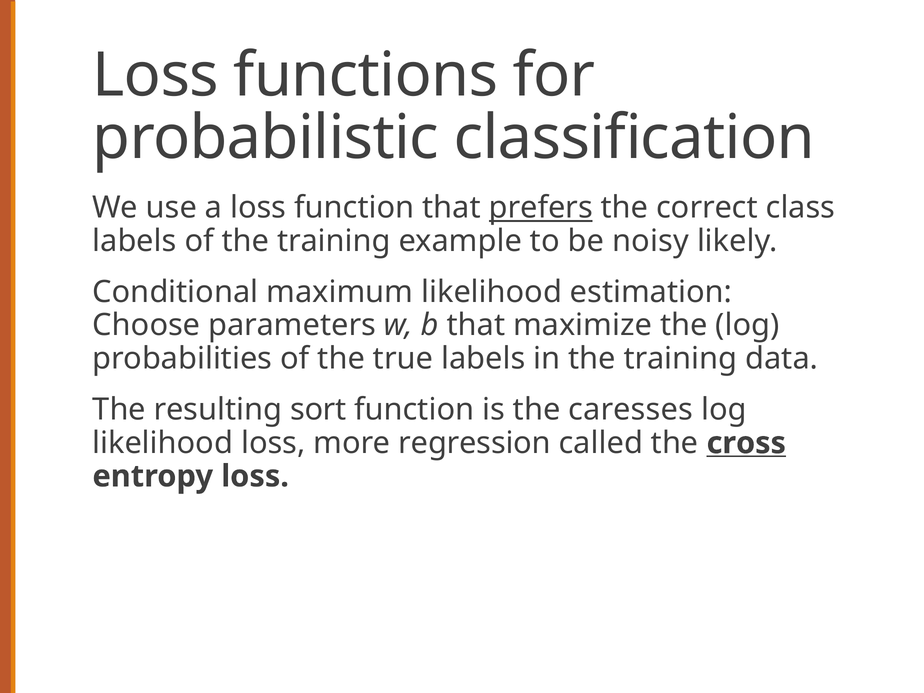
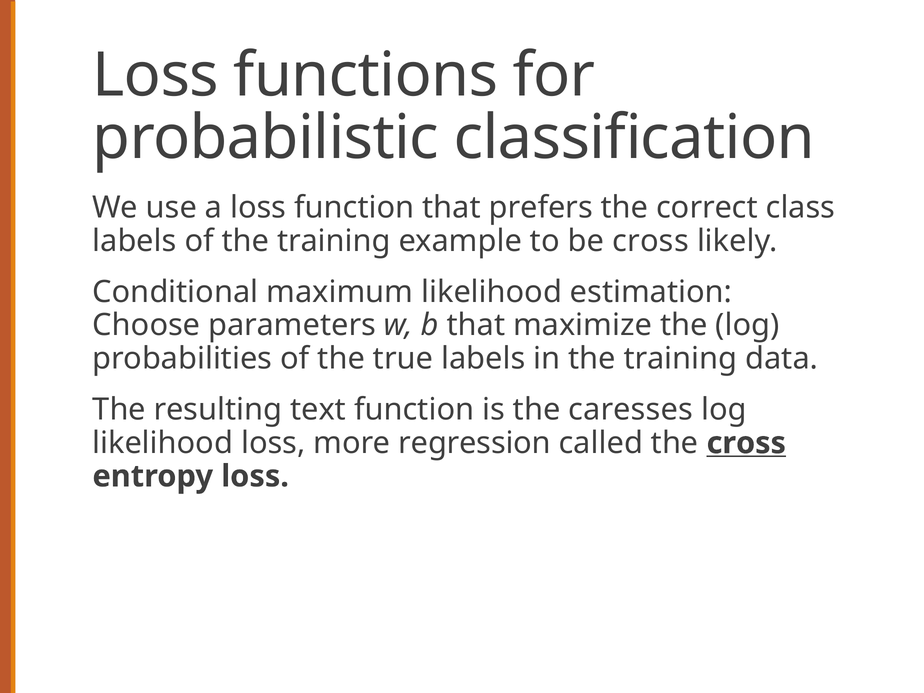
prefers underline: present -> none (541, 208)
be noisy: noisy -> cross (650, 241)
sort: sort -> text (318, 410)
